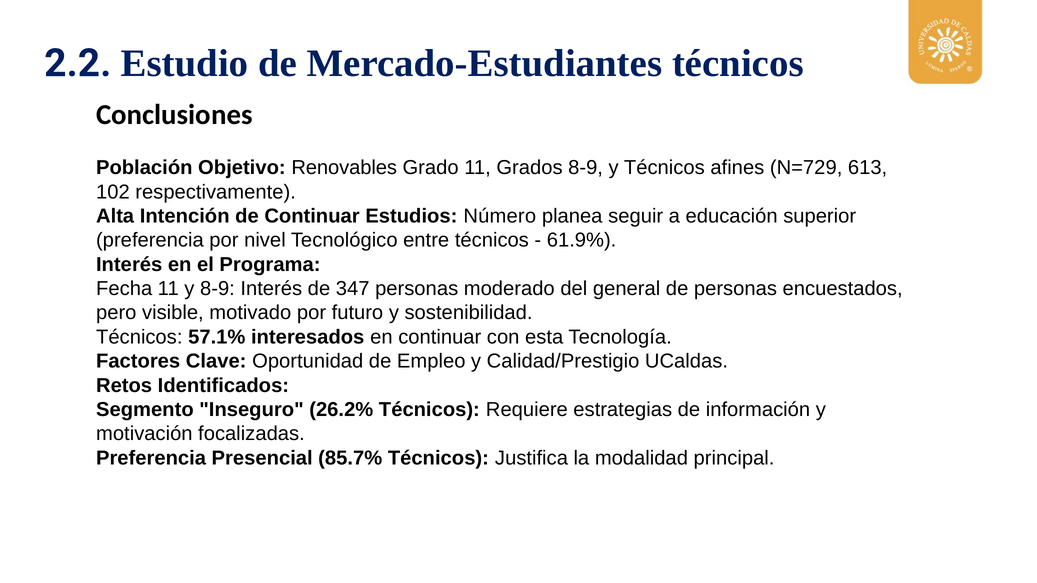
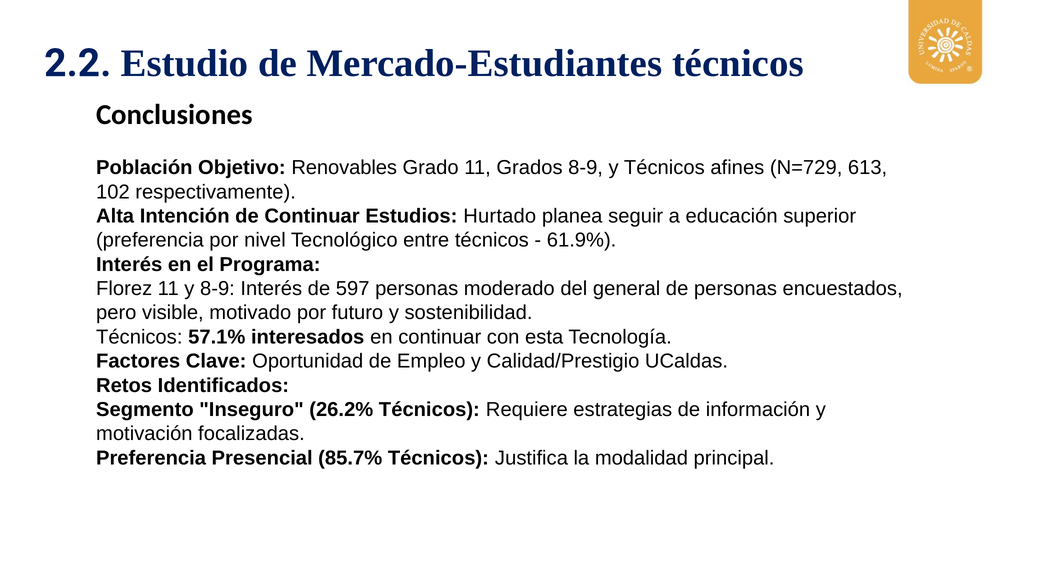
Número: Número -> Hurtado (500, 216)
Fecha: Fecha -> Florez (124, 289)
347: 347 -> 597 (353, 289)
